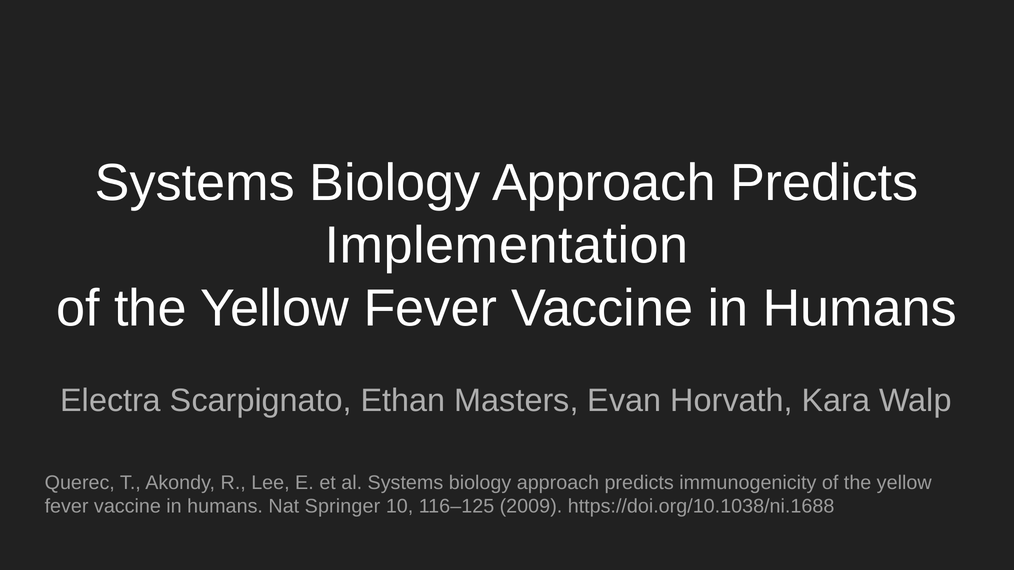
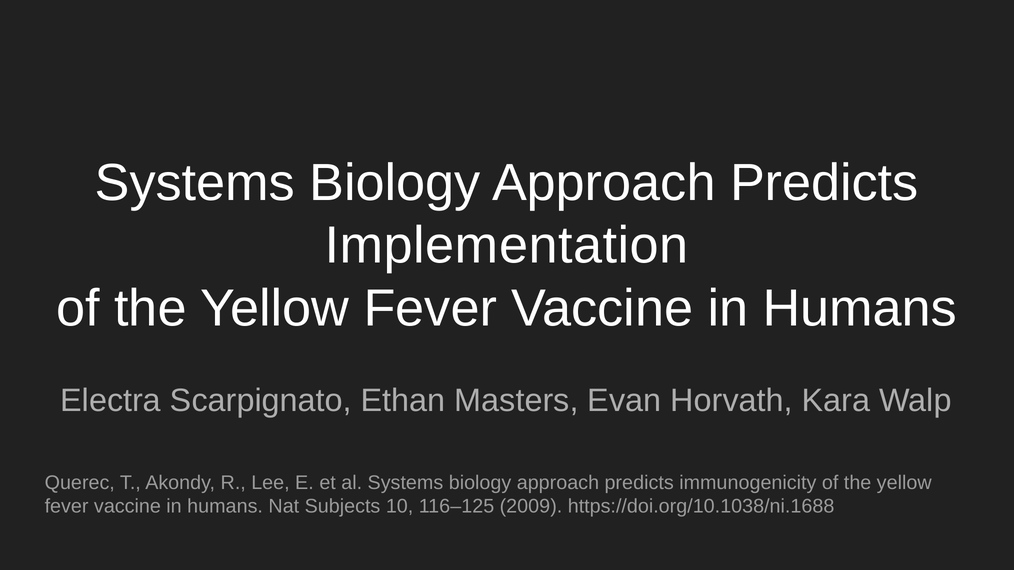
Springer: Springer -> Subjects (343, 507)
